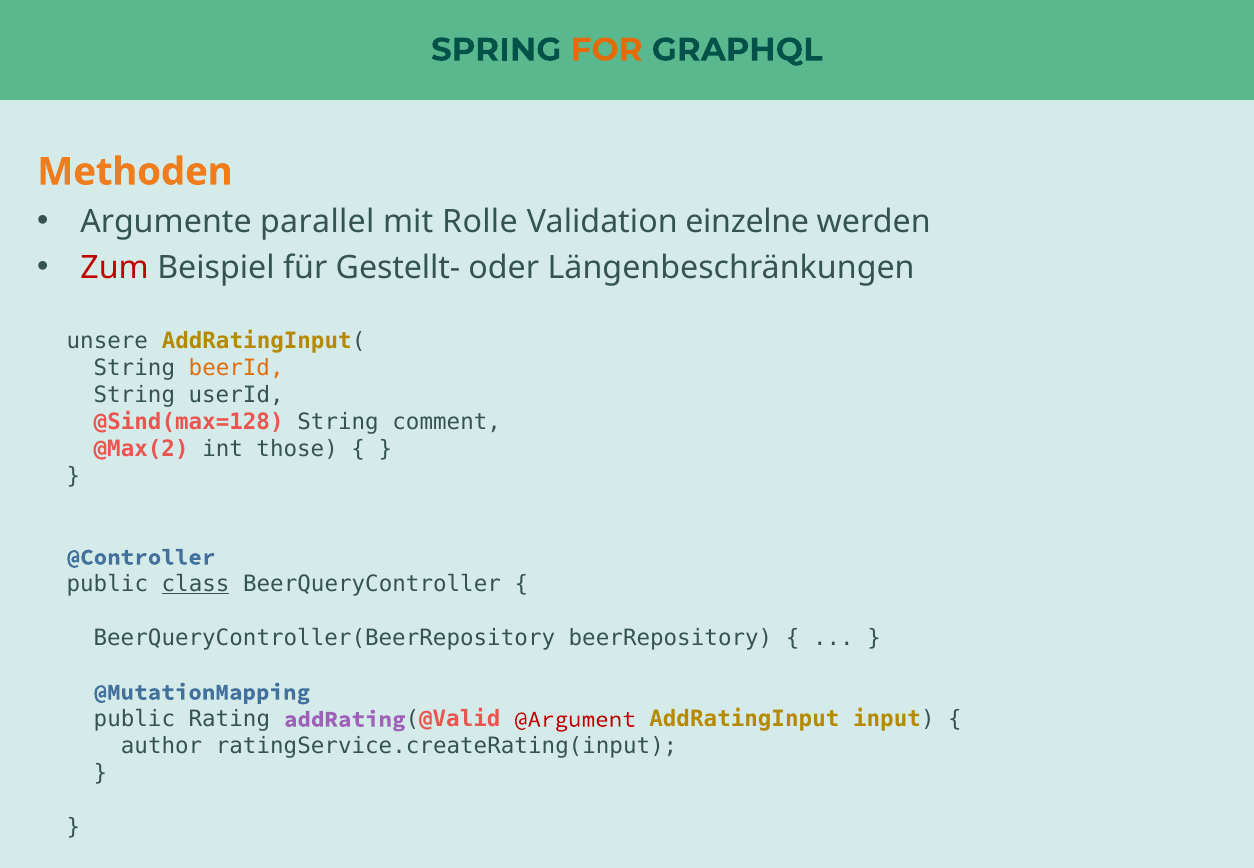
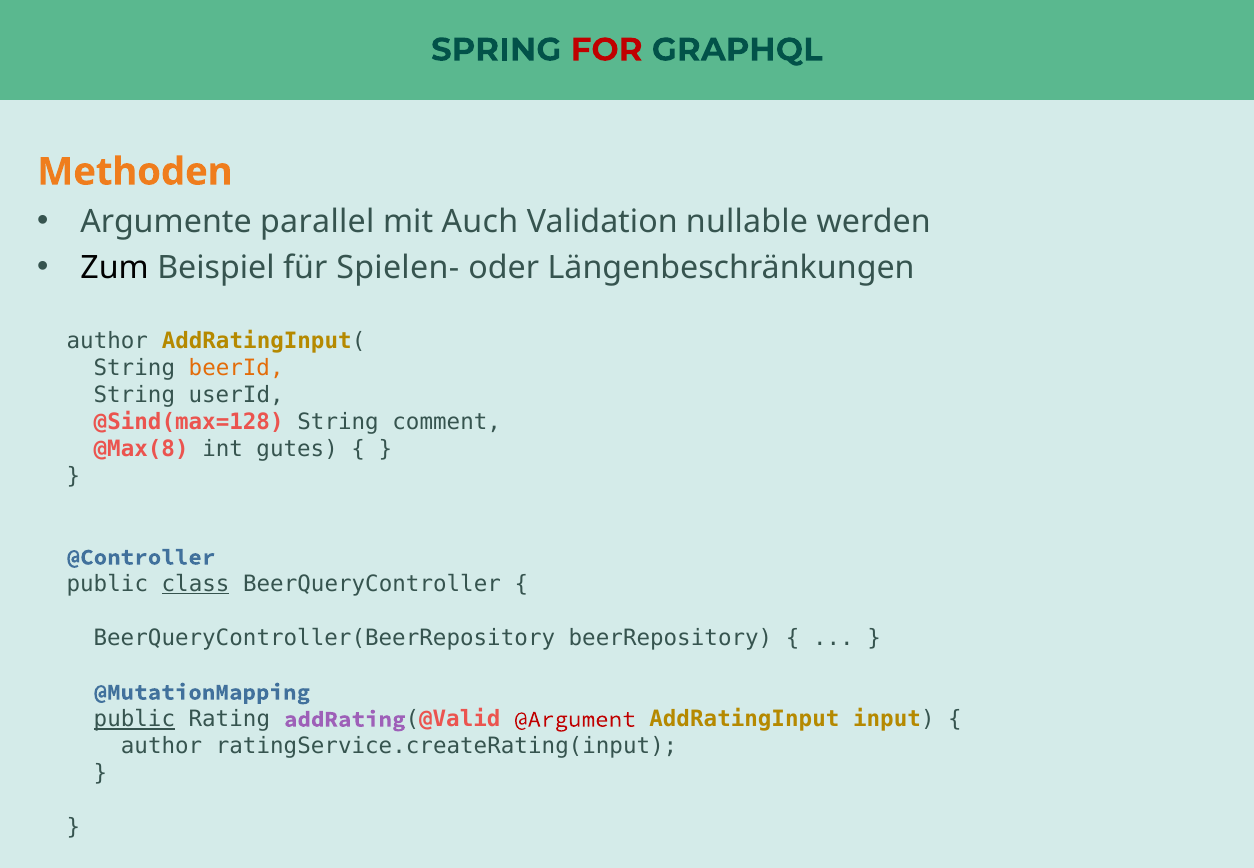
FOR colour: orange -> red (607, 50)
Rolle: Rolle -> Auch (480, 222)
einzelne: einzelne -> nullable (747, 222)
Zum colour: red -> black (115, 268)
Gestellt-: Gestellt- -> Spielen- (398, 268)
unsere: unsere -> author (107, 341)
@Max(2: @Max(2 -> @Max(8 (141, 449)
those: those -> gutes (297, 449)
public underline: none -> present (134, 719)
